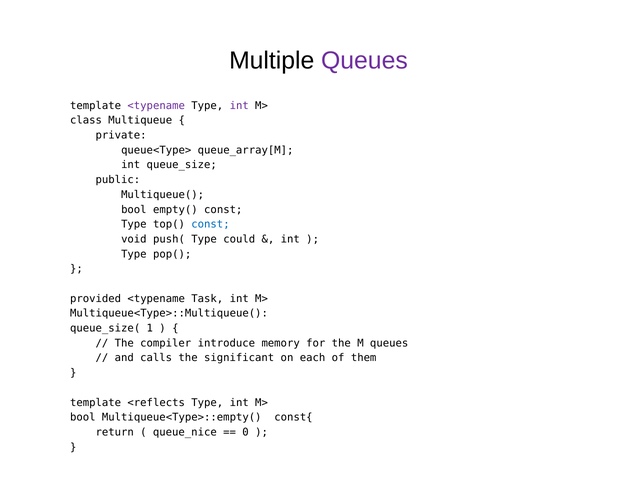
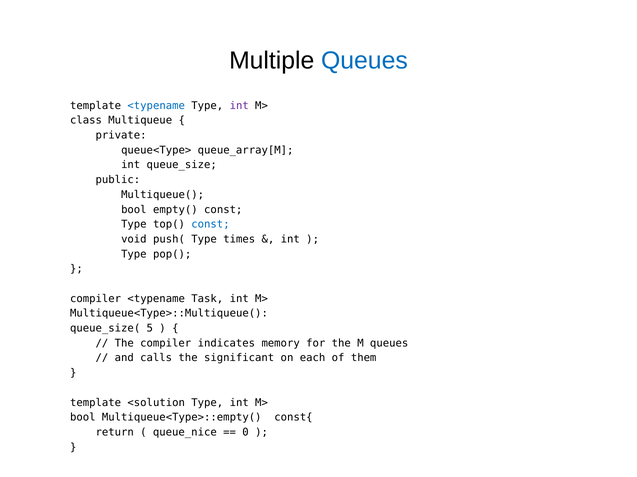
Queues colour: purple -> blue (364, 61)
<typename colour: purple -> blue (156, 106)
could: could -> times (239, 240)
provided: provided -> compiler (96, 299)
1: 1 -> 5 (150, 329)
introduce: introduce -> indicates (226, 344)
<reflects: <reflects -> <solution (156, 403)
